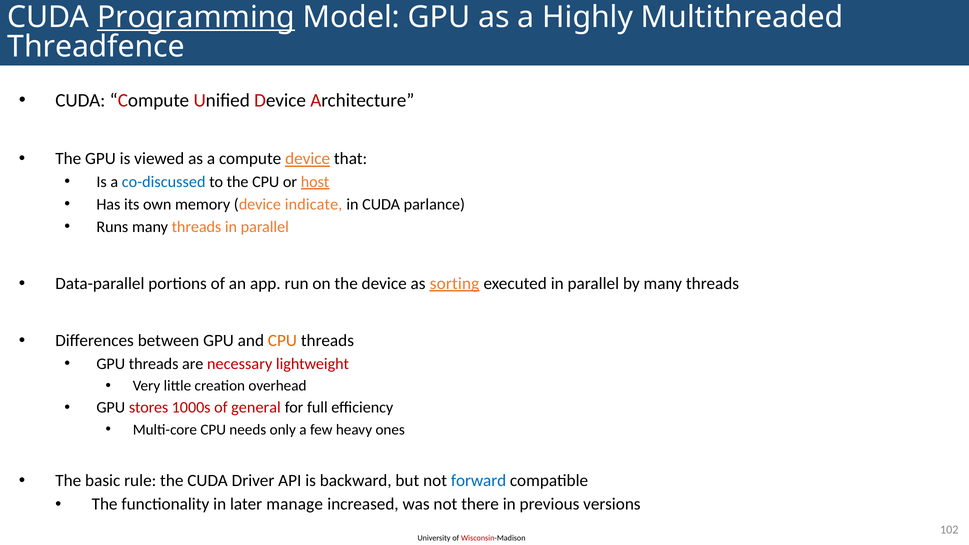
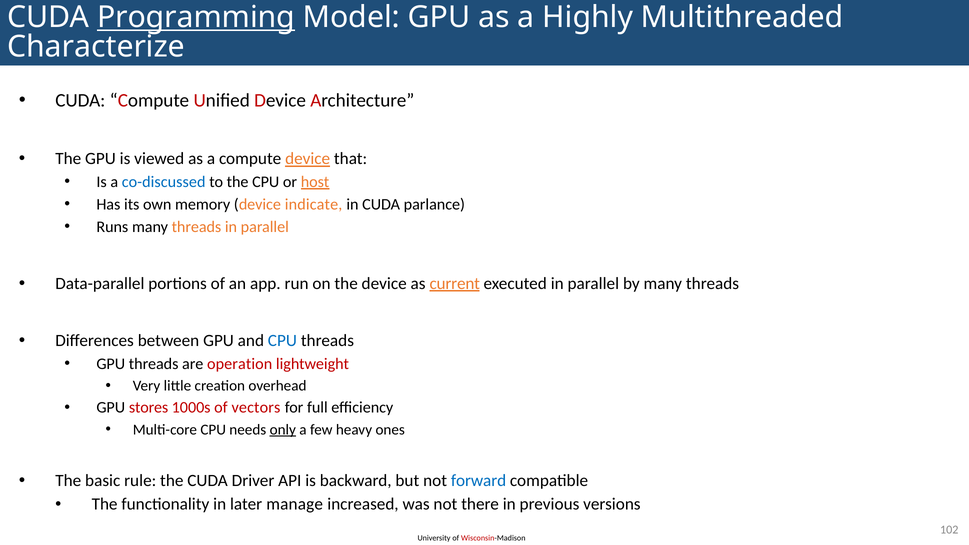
Threadfence: Threadfence -> Characterize (96, 47)
sorting: sorting -> current (455, 283)
CPU colour: orange -> blue (282, 341)
necessary: necessary -> operation (240, 364)
general: general -> vectors (256, 408)
only underline: none -> present (283, 430)
